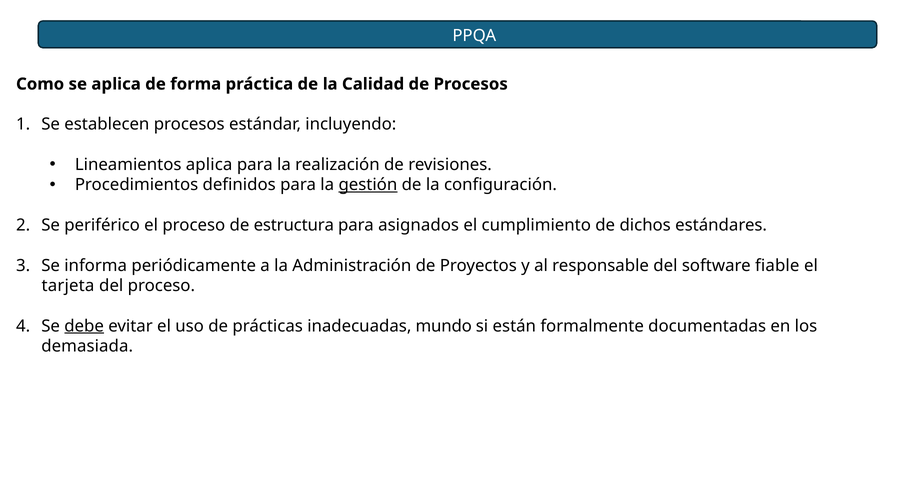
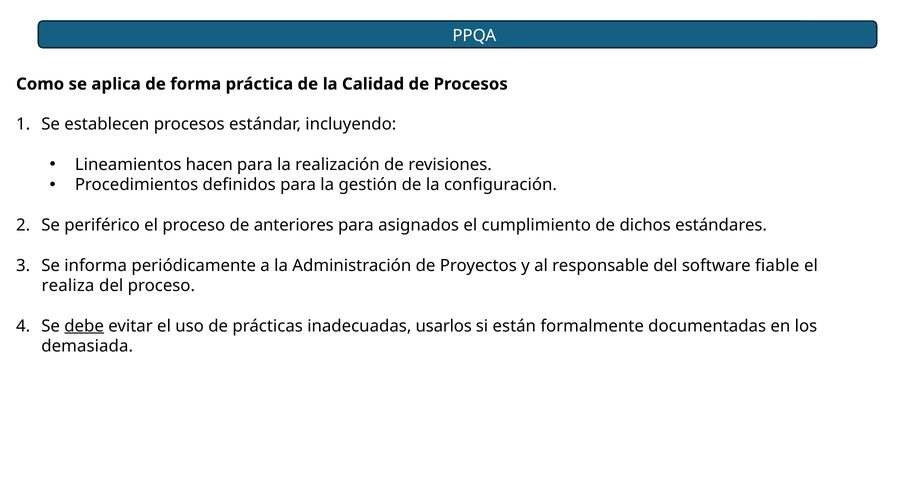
Lineamientos aplica: aplica -> hacen (209, 165)
gestión underline: present -> none (368, 185)
estructura: estructura -> anteriores (294, 225)
tarjeta: tarjeta -> realiza (68, 286)
mundo: mundo -> usarlos (444, 326)
